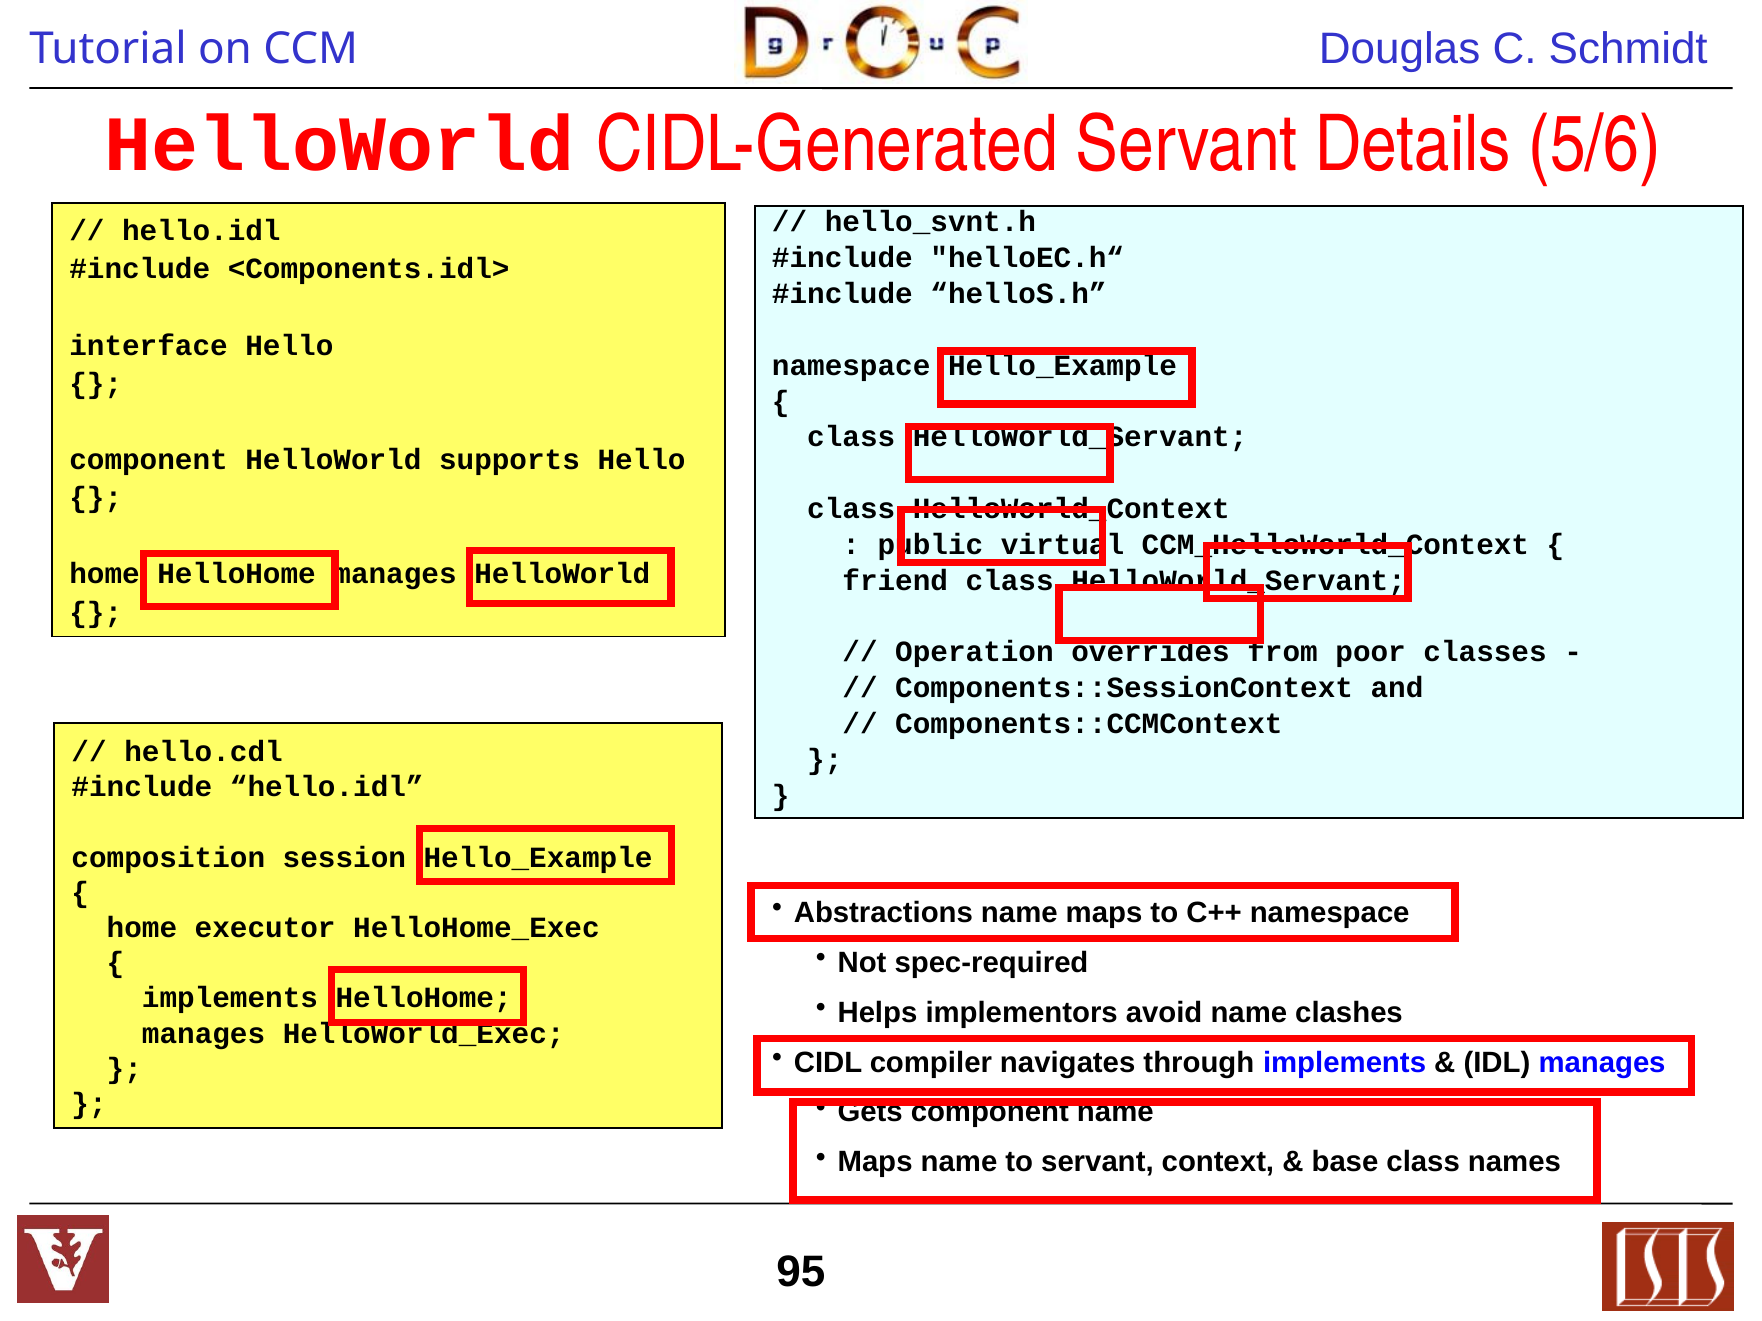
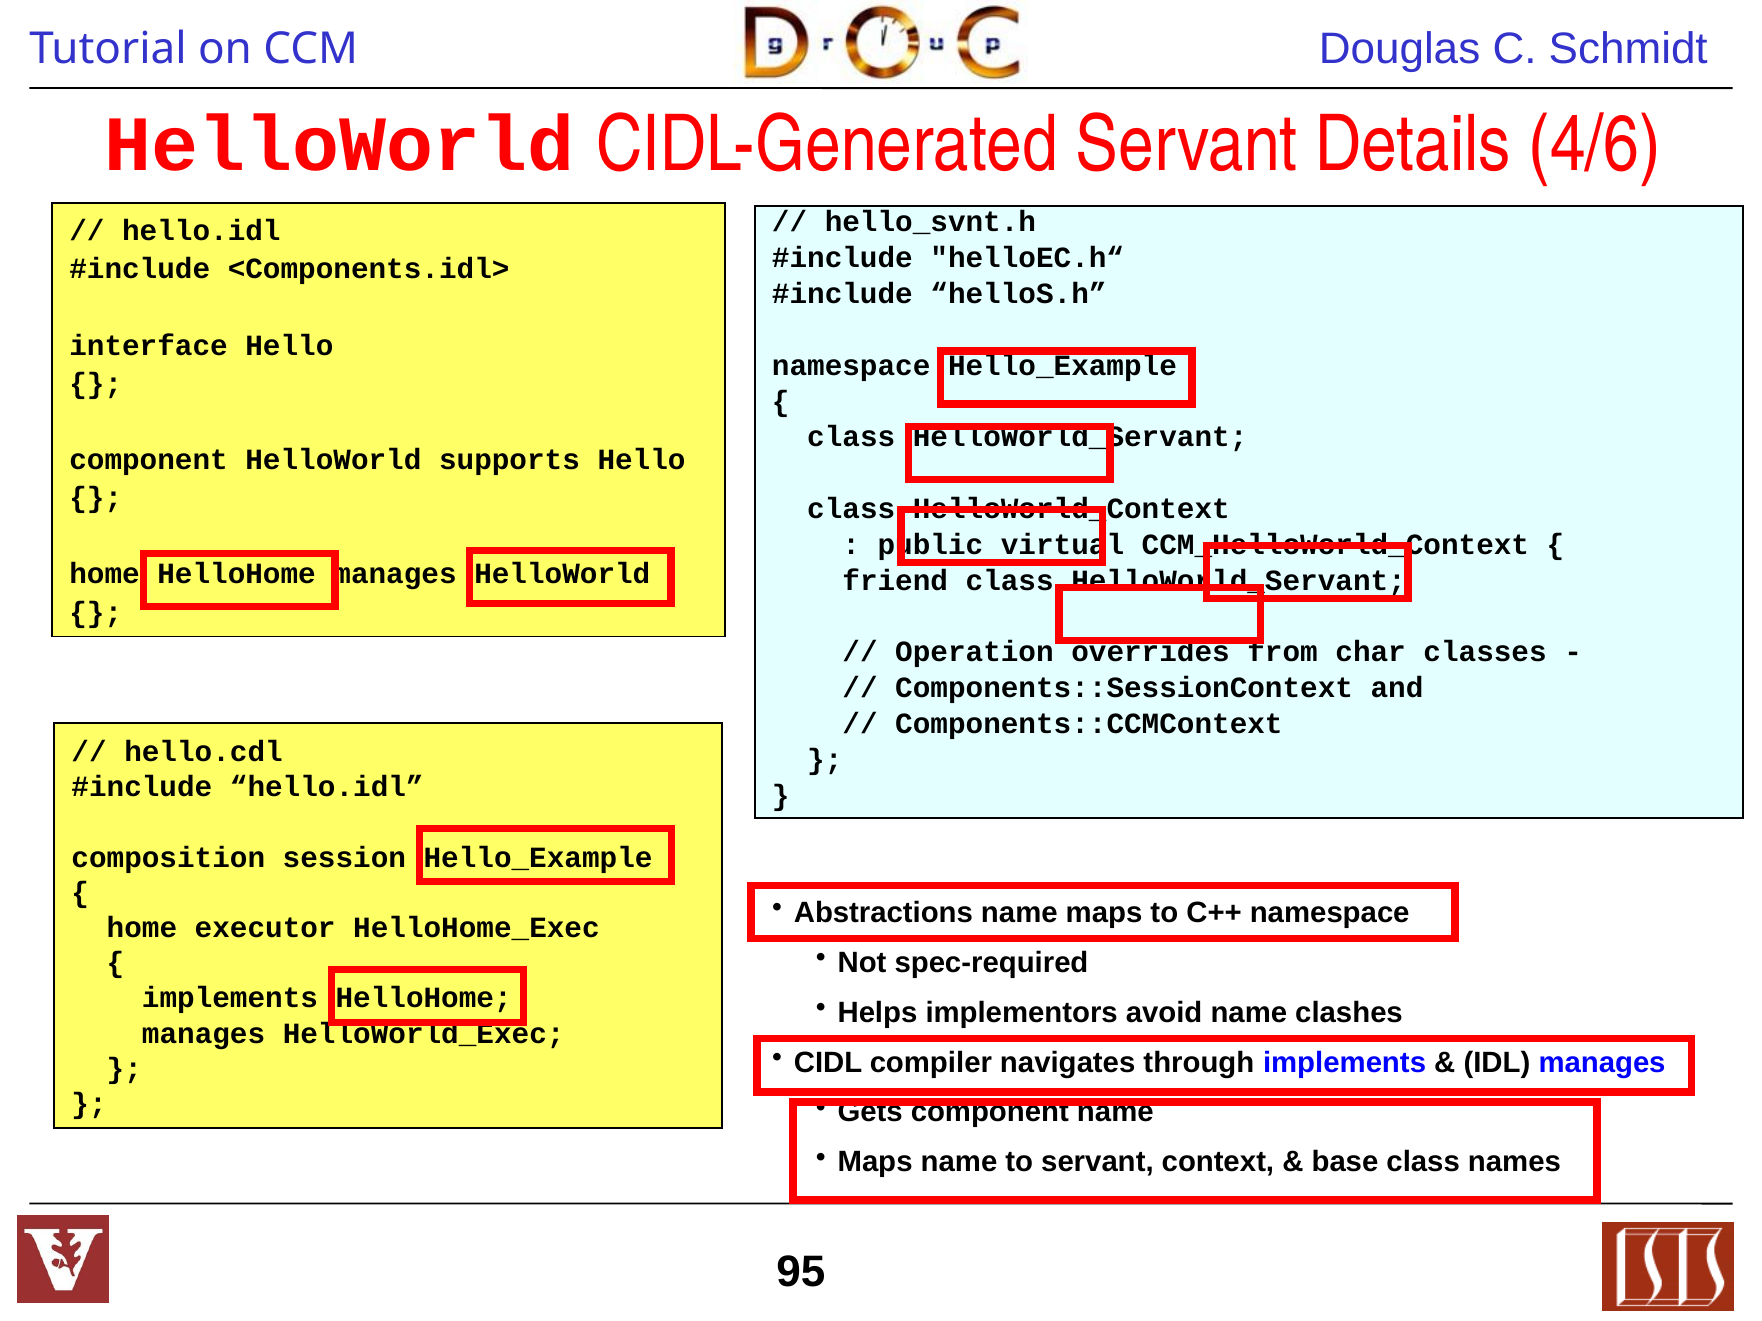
5/6: 5/6 -> 4/6 (1595, 145)
poor: poor -> char (1371, 653)
